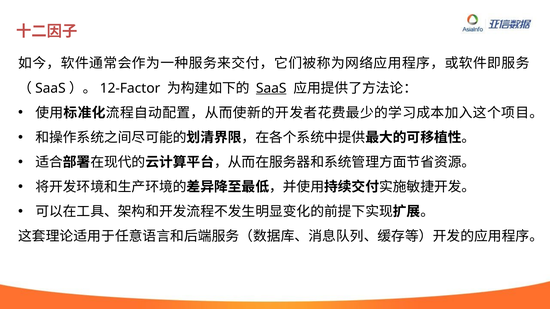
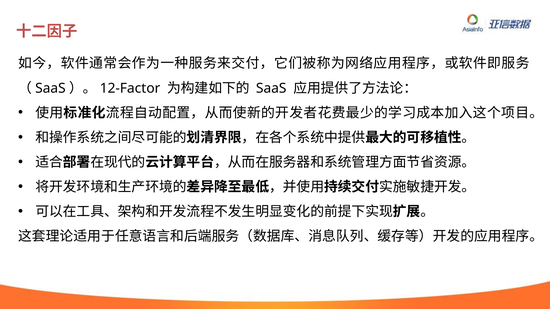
SaaS underline: present -> none (271, 88)
